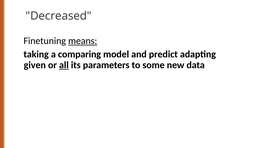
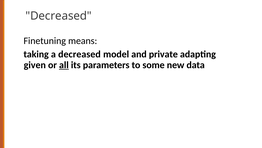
means underline: present -> none (83, 41)
a comparing: comparing -> decreased (79, 54)
predict: predict -> private (163, 54)
